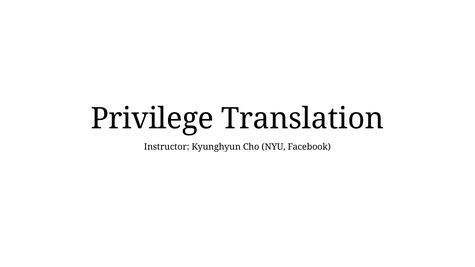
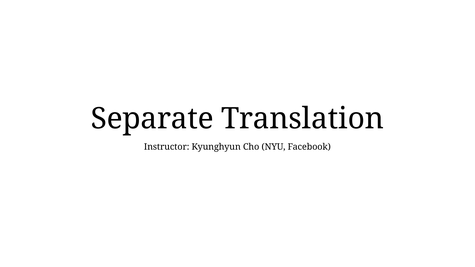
Privilege: Privilege -> Separate (152, 119)
